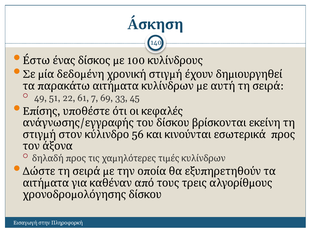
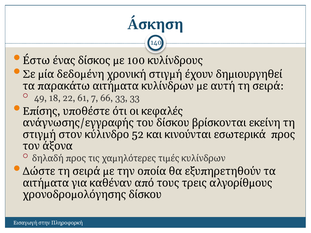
51: 51 -> 18 (55, 98)
69: 69 -> 66 (107, 98)
33 45: 45 -> 33 (135, 98)
56: 56 -> 52 (138, 135)
